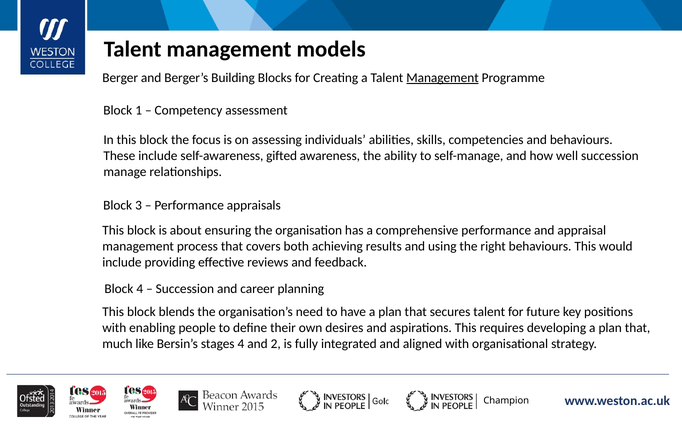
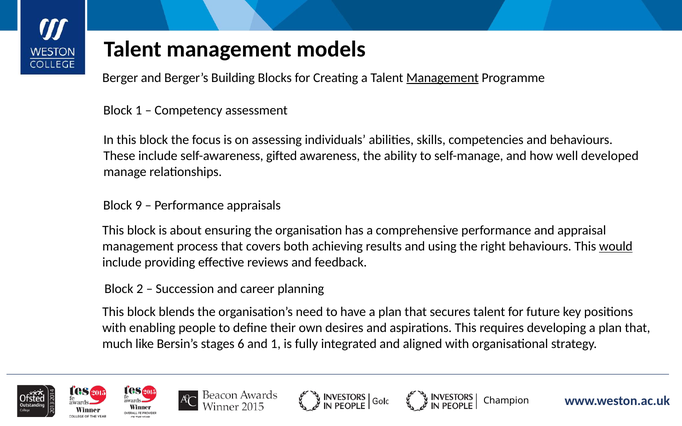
well succession: succession -> developed (610, 156)
3: 3 -> 9 (139, 206)
would underline: none -> present (616, 247)
Block 4: 4 -> 2 (140, 289)
stages 4: 4 -> 6 (241, 344)
and 2: 2 -> 1 (276, 344)
